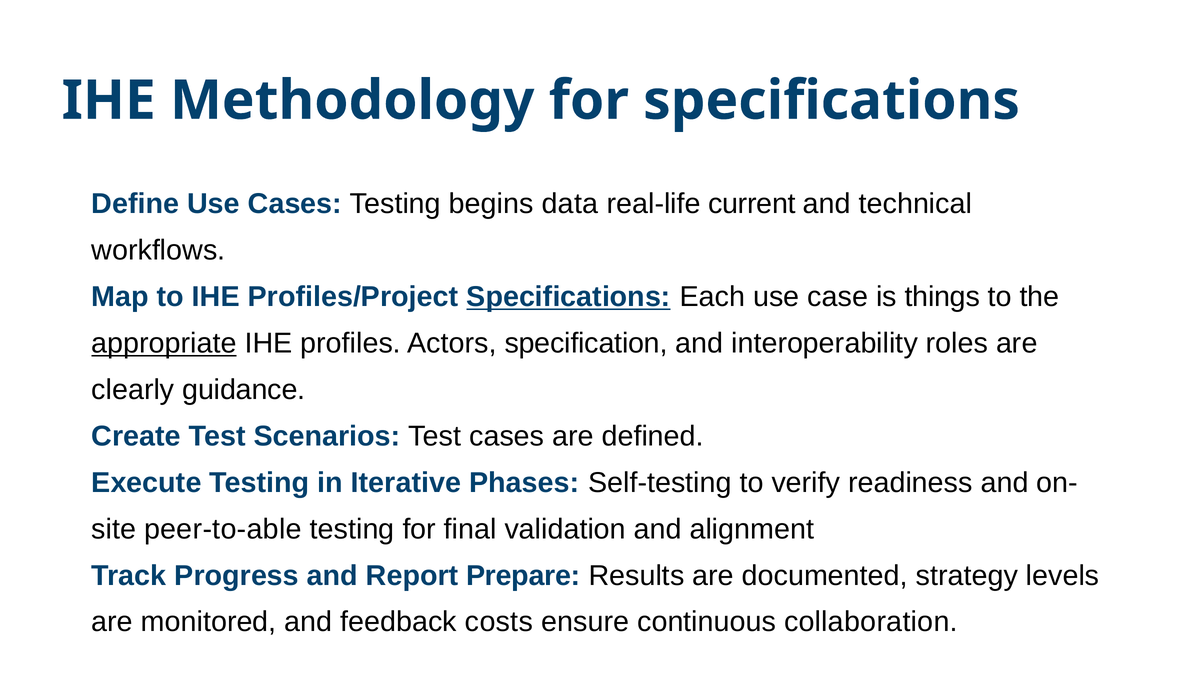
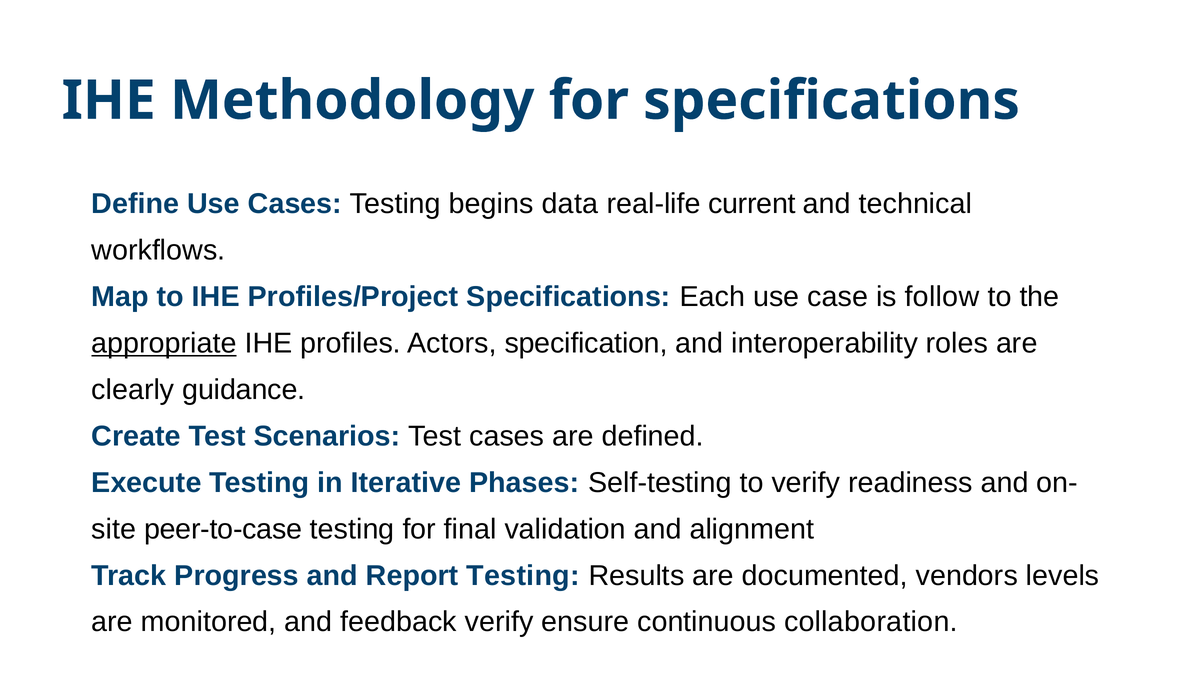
Specifications underline: present -> none (568, 297)
things: things -> follow (942, 297)
peer-to-able: peer-to-able -> peer-to-case (223, 529)
Report Prepare: Prepare -> Testing (523, 576)
strategy: strategy -> vendors (967, 576)
feedback costs: costs -> verify (499, 622)
